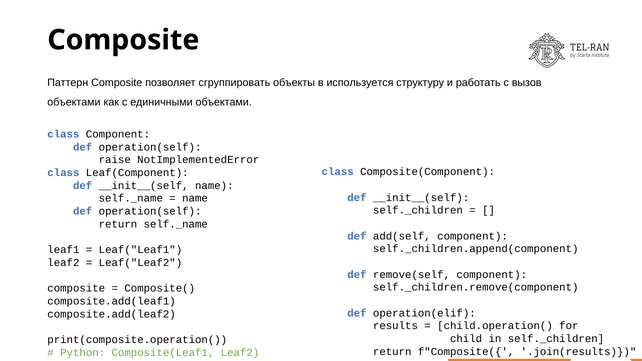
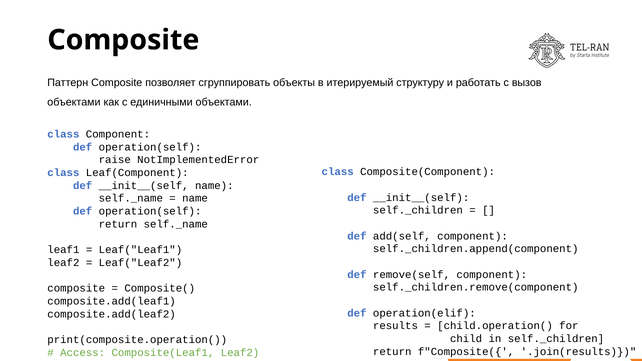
используется: используется -> итерируемый (360, 83)
Python: Python -> Access (83, 353)
